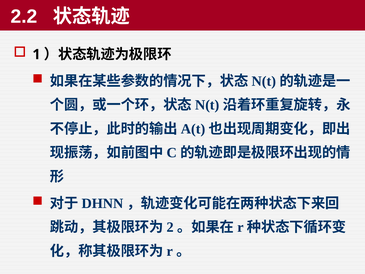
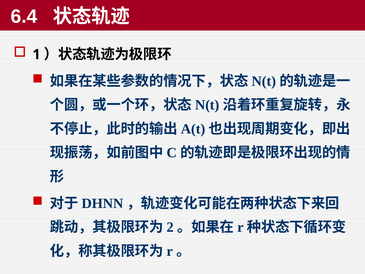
2.2: 2.2 -> 6.4 (24, 17)
